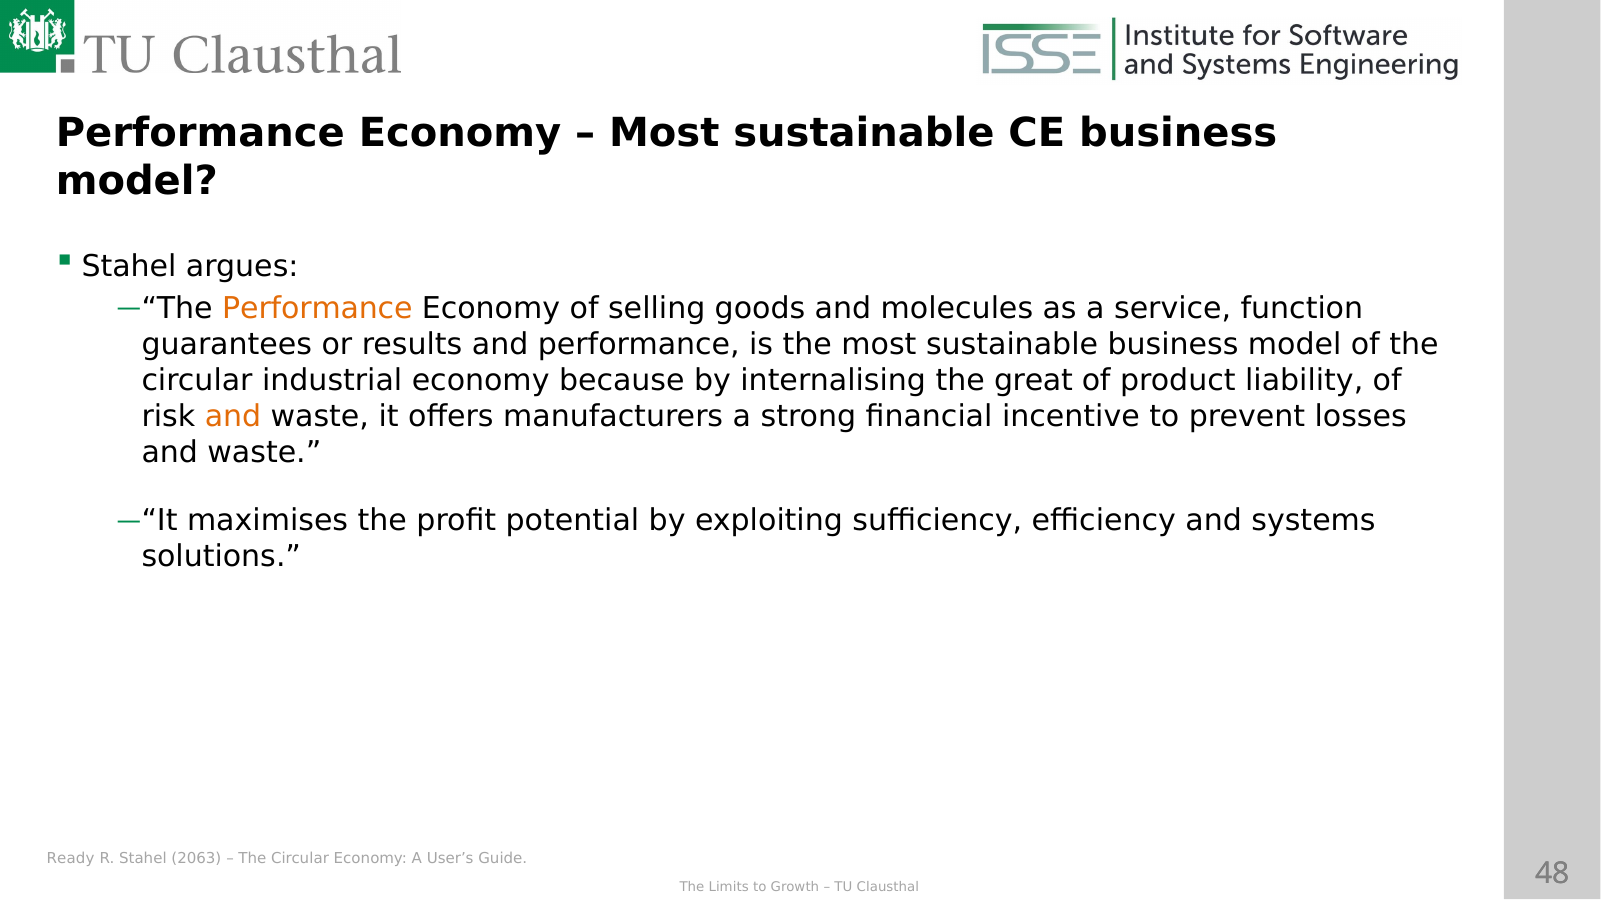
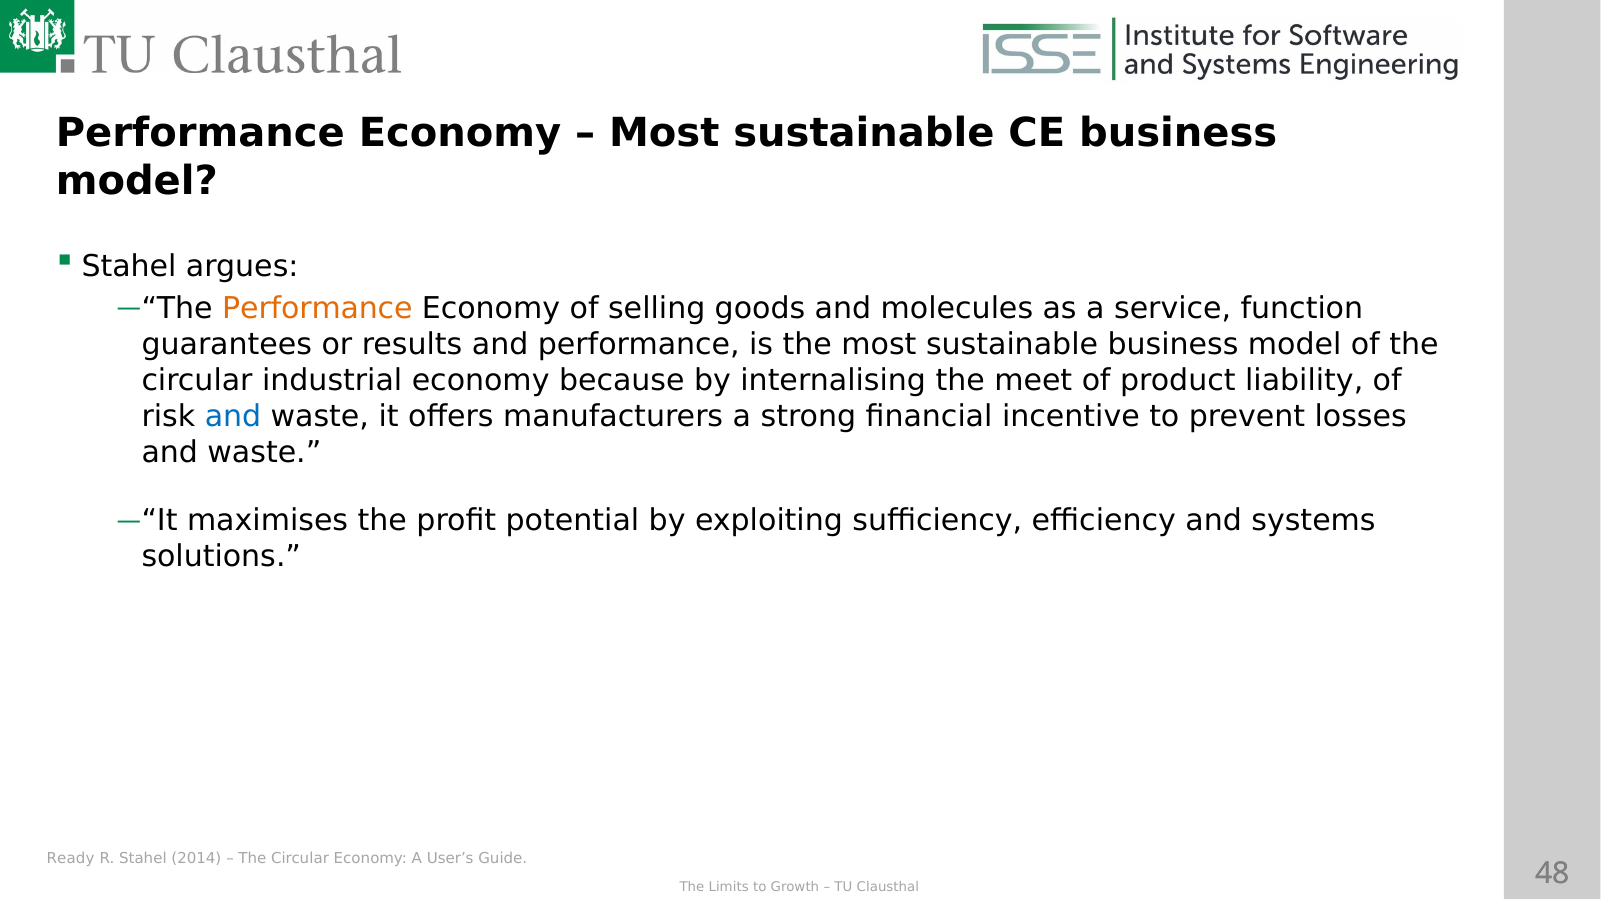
great: great -> meet (1033, 380)
and colour: orange -> blue (233, 416)
2063: 2063 -> 2014 (196, 858)
